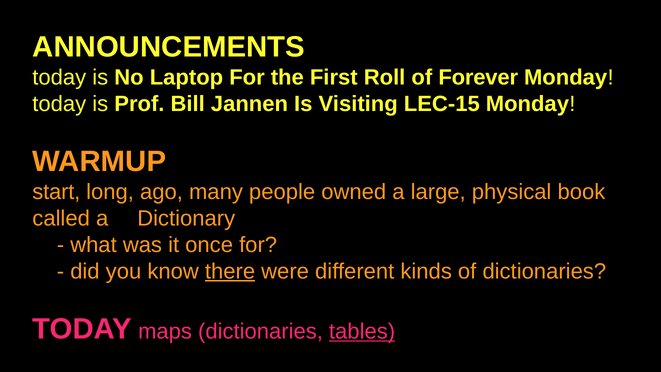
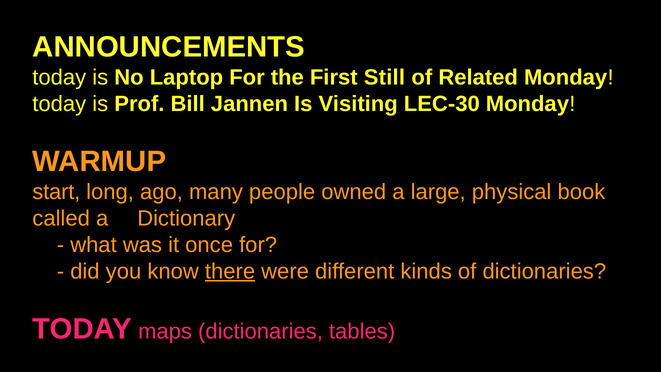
Roll: Roll -> Still (384, 77)
Forever: Forever -> Related (478, 77)
LEC-15: LEC-15 -> LEC-30 (442, 104)
tables underline: present -> none (362, 331)
